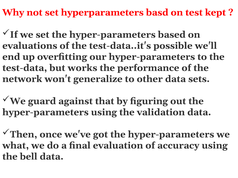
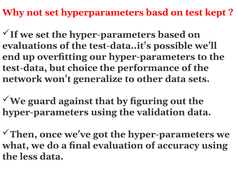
works: works -> choice (83, 68)
bell: bell -> less (29, 157)
